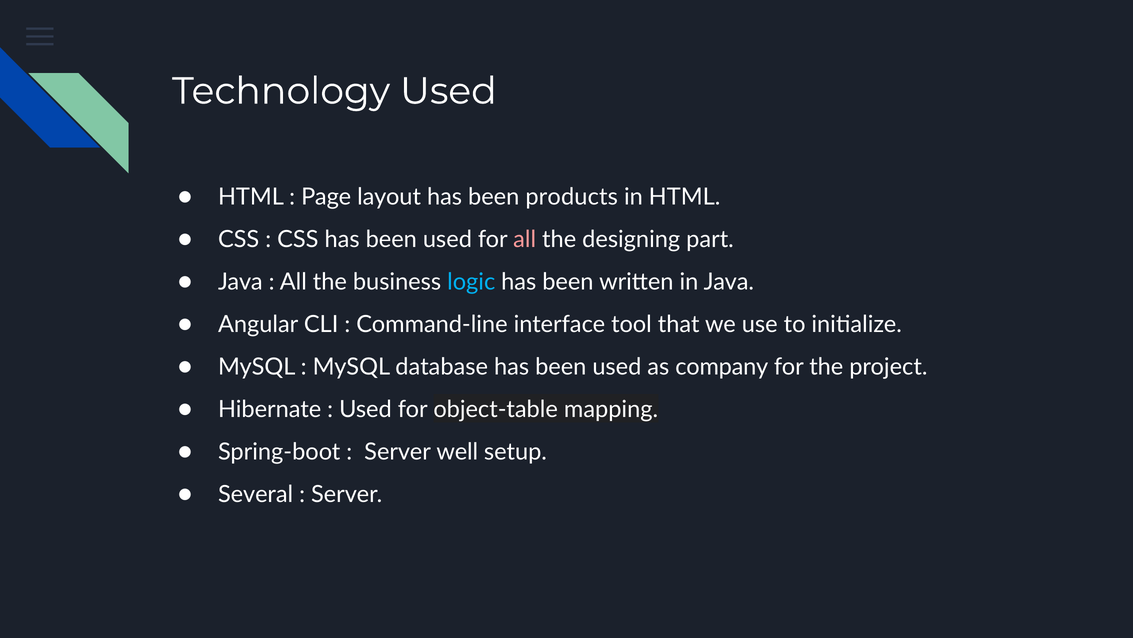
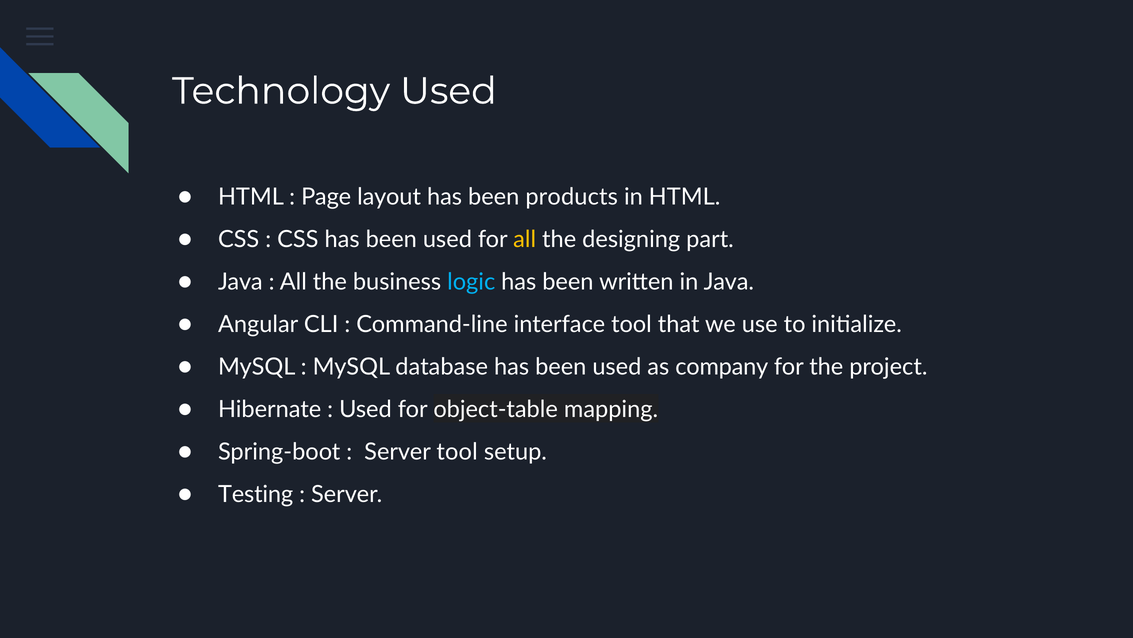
all colour: pink -> yellow (525, 239)
Server well: well -> tool (457, 452)
Several: Several -> Testing (256, 494)
